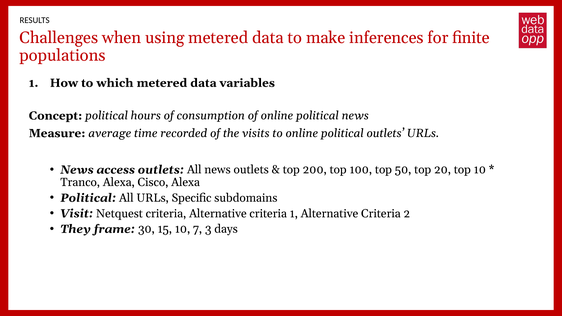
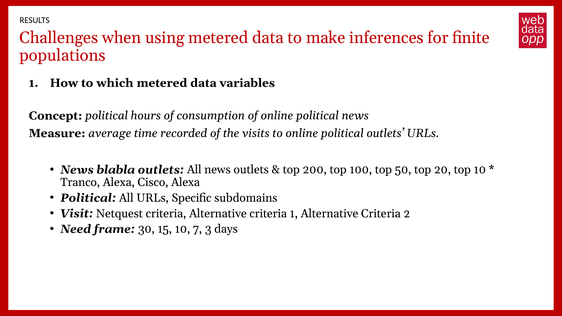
access: access -> blabla (116, 170)
They: They -> Need (76, 229)
